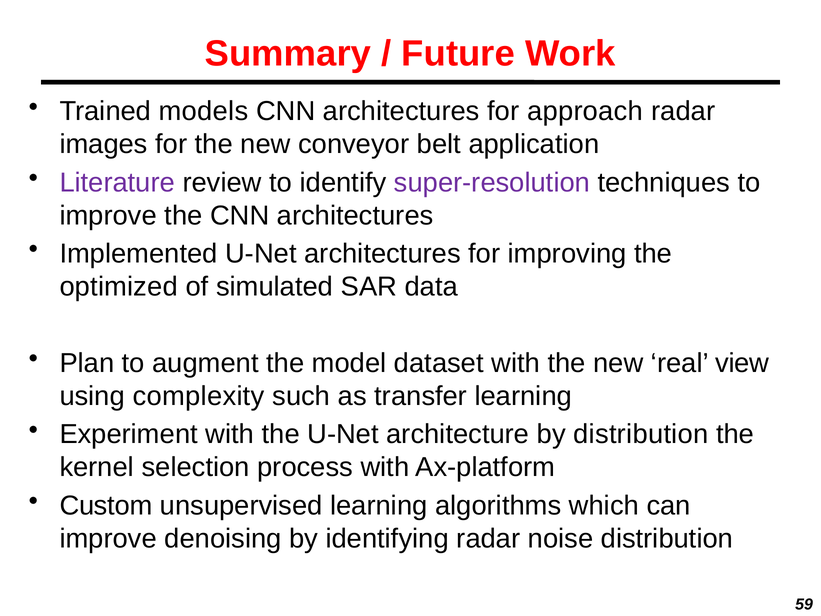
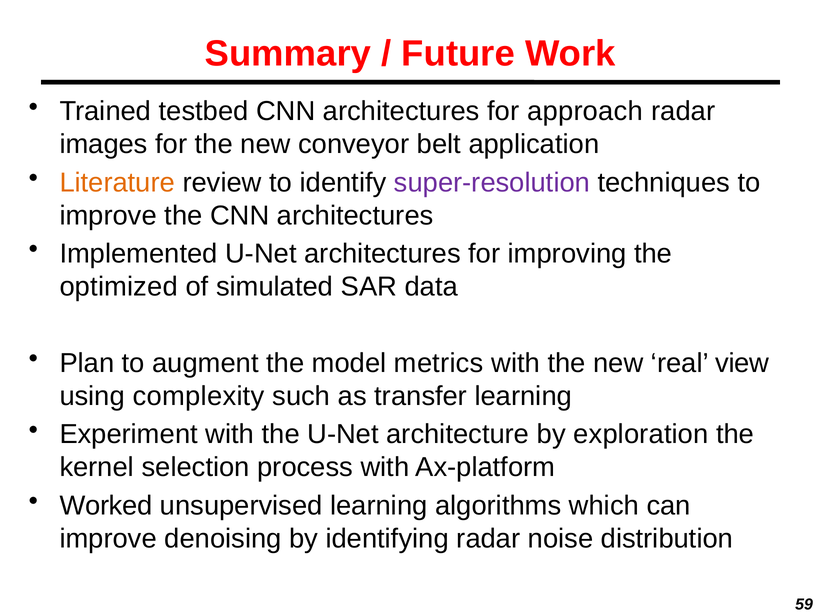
models: models -> testbed (204, 111)
Literature colour: purple -> orange (117, 183)
dataset: dataset -> metrics (439, 363)
by distribution: distribution -> exploration (641, 434)
Custom: Custom -> Worked (106, 505)
